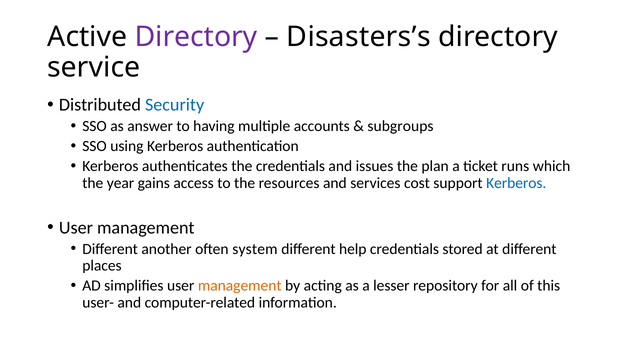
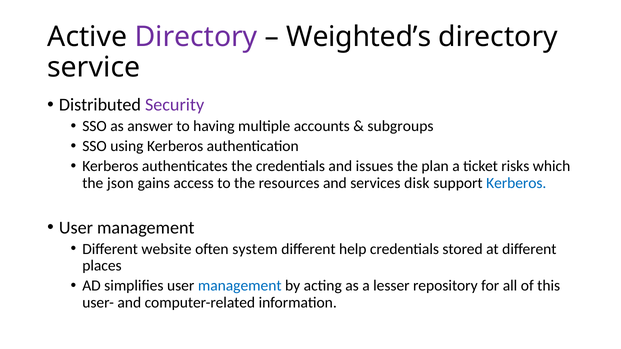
Disasters’s: Disasters’s -> Weighted’s (359, 37)
Security colour: blue -> purple (175, 105)
runs: runs -> risks (515, 166)
year: year -> json (120, 183)
cost: cost -> disk (417, 183)
another: another -> website (166, 249)
management colour: orange -> blue (240, 286)
